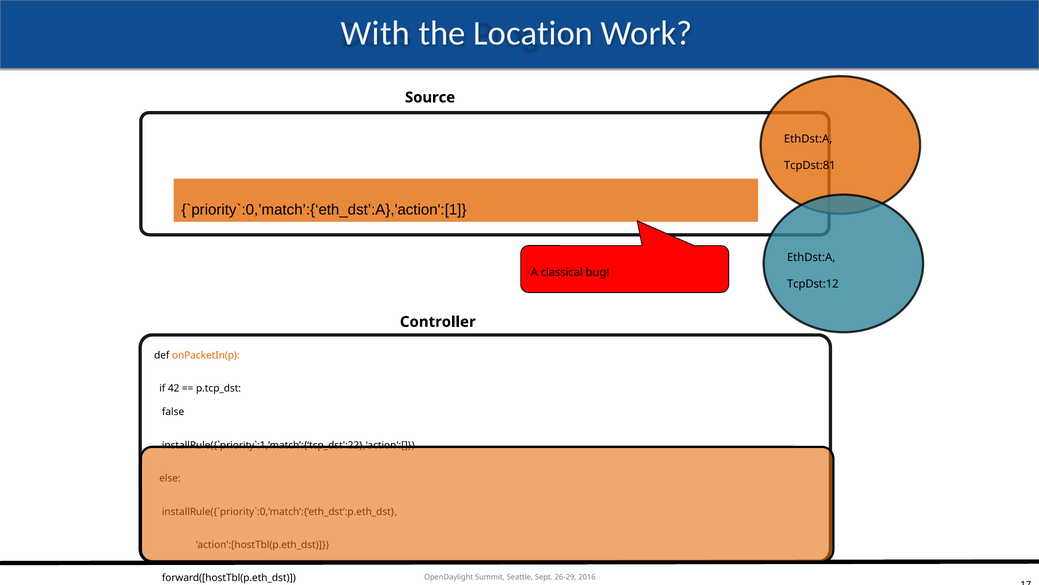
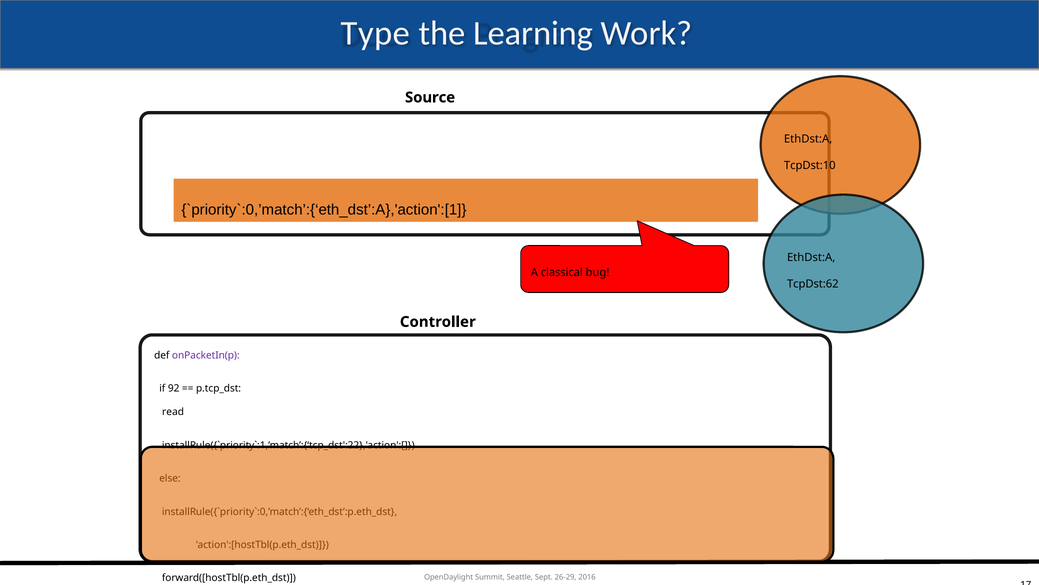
With: With -> Type (375, 33)
Location: Location -> Learning (533, 33)
TcpDst:81: TcpDst:81 -> TcpDst:10 (810, 165)
TcpDst:12: TcpDst:12 -> TcpDst:62 (813, 284)
onPacketIn(p colour: orange -> purple (206, 355)
42: 42 -> 92 (174, 388)
false: false -> read (173, 412)
